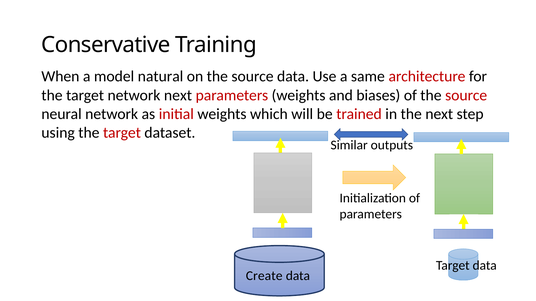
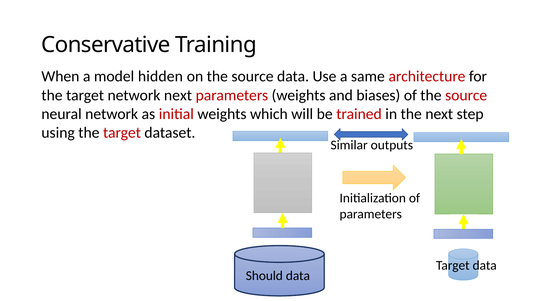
natural: natural -> hidden (160, 77)
Create: Create -> Should (264, 276)
